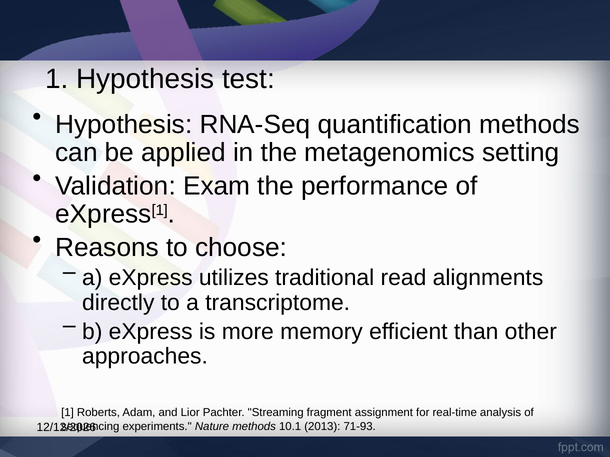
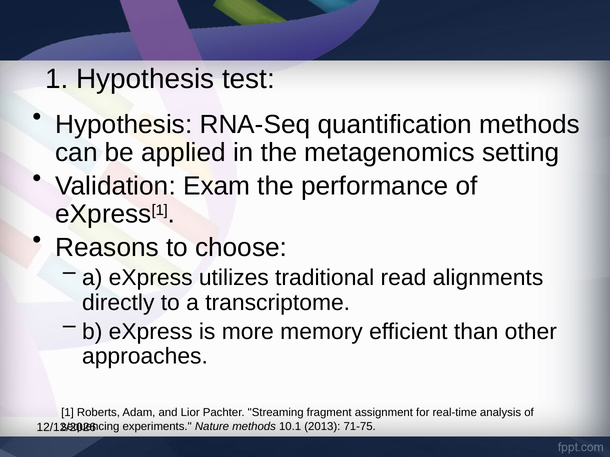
71-93: 71-93 -> 71-75 (360, 427)
